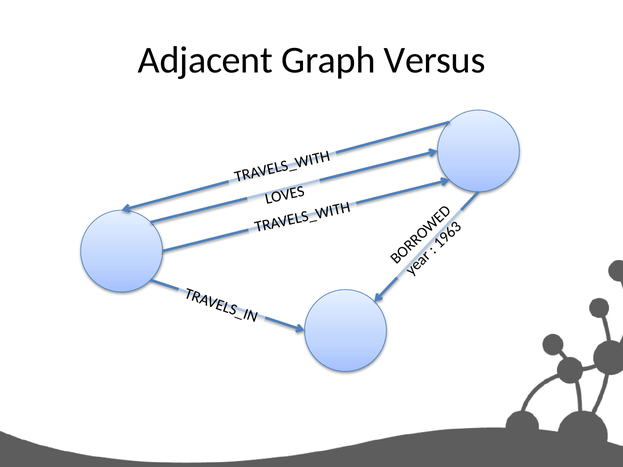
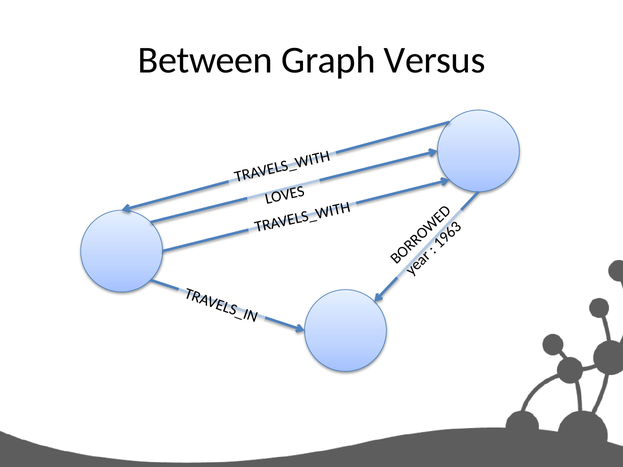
Adjacent: Adjacent -> Between (205, 60)
